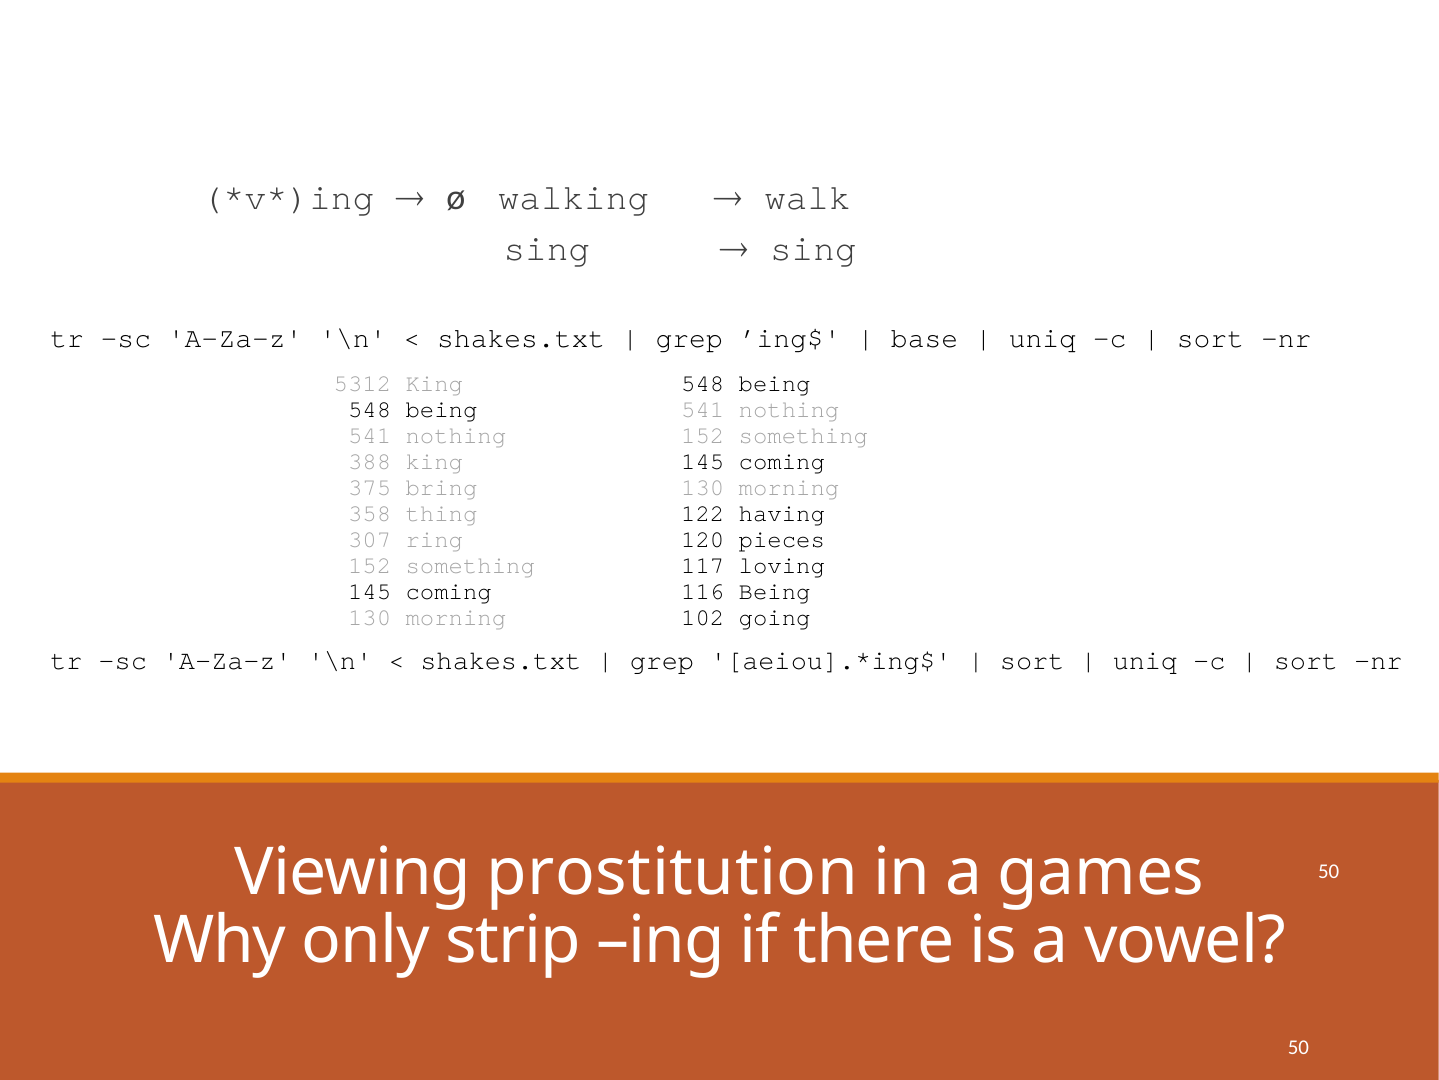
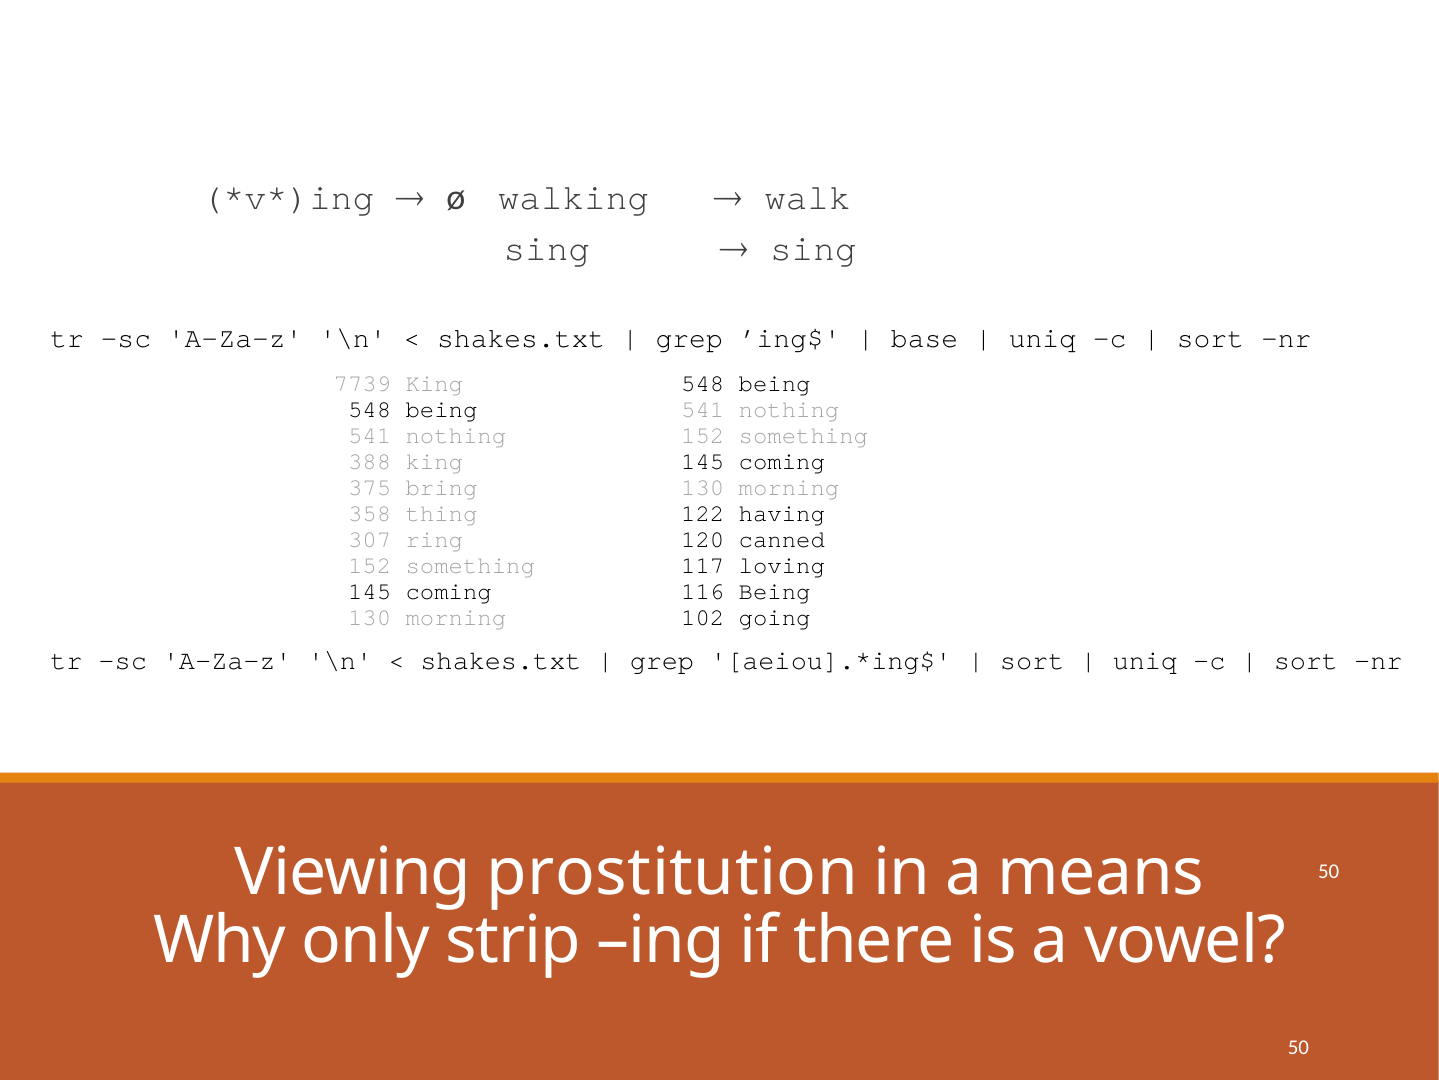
5312: 5312 -> 7739 (362, 384)
pieces: pieces -> canned (782, 539)
games: games -> means (1101, 872)
